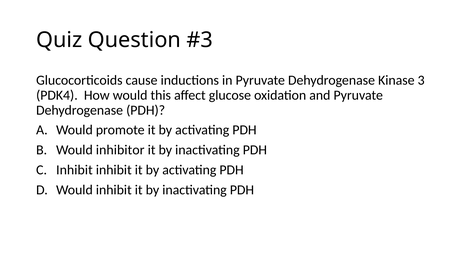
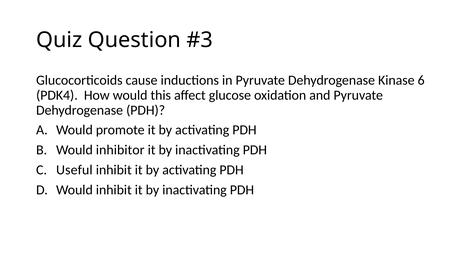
3: 3 -> 6 (421, 80)
Inhibit: Inhibit -> Useful (74, 170)
